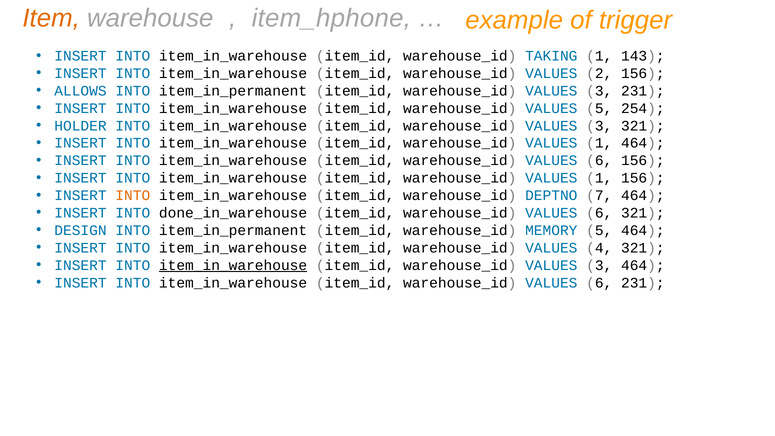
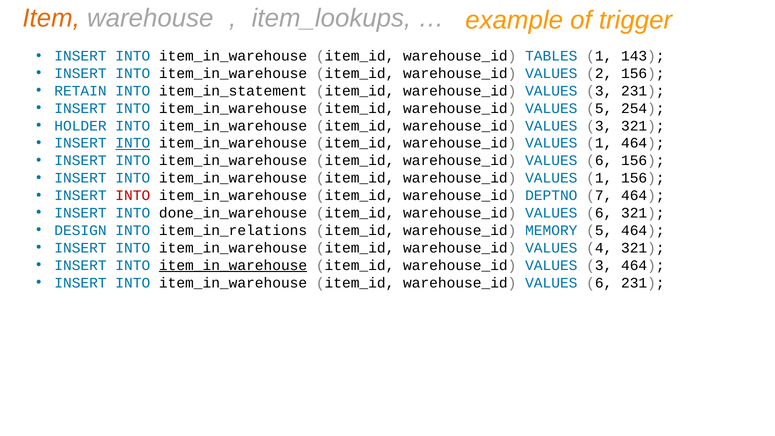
item_hphone: item_hphone -> item_lookups (331, 18)
TAKING: TAKING -> TABLES (551, 56)
ALLOWS: ALLOWS -> RETAIN (80, 91)
item_in_permanent: item_in_permanent -> item_in_statement (233, 91)
INTO underline: none -> present (133, 143)
INTO colour: orange -> red (133, 195)
item_in_permanent: item_in_permanent -> item_in_relations (233, 230)
